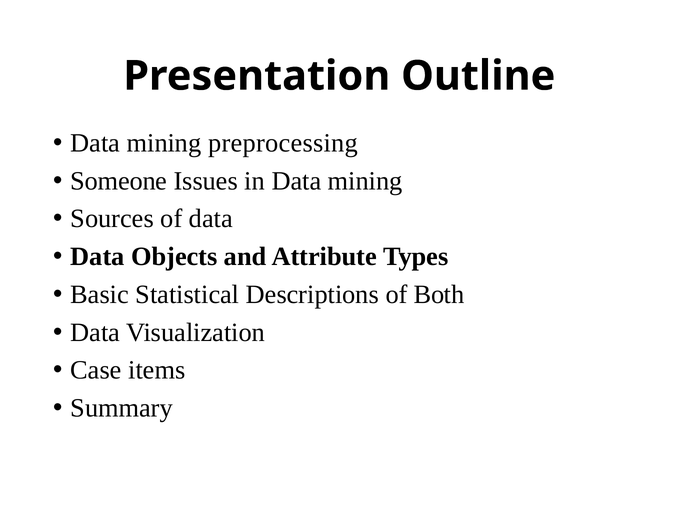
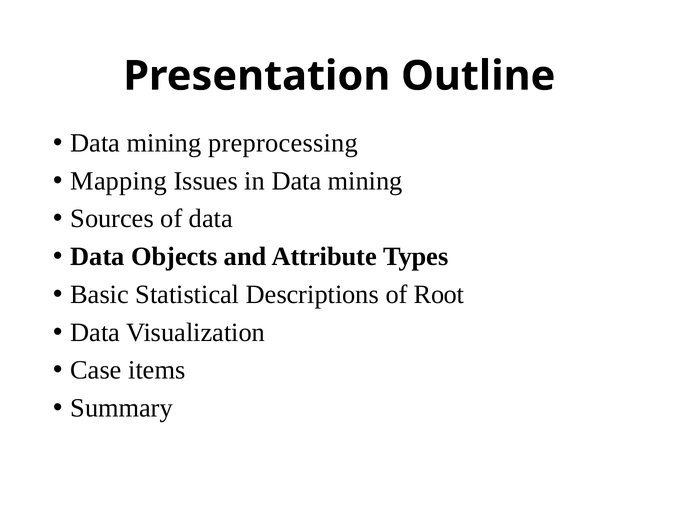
Someone: Someone -> Mapping (119, 181)
Both: Both -> Root (439, 295)
